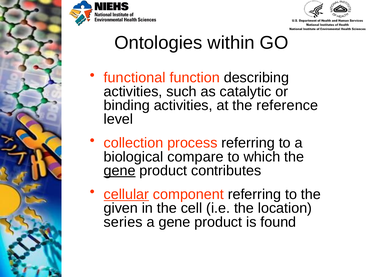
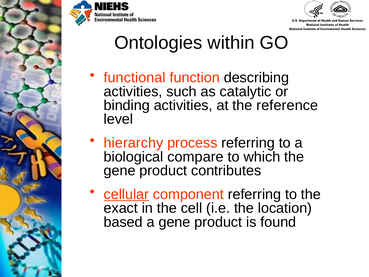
collection: collection -> hierarchy (133, 143)
gene underline: present -> none (120, 170)
given: given -> exact (121, 208)
series: series -> based (123, 222)
